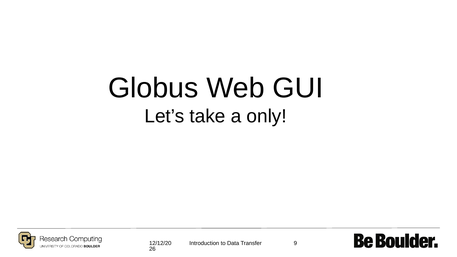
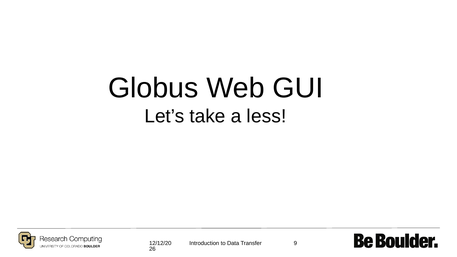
only: only -> less (267, 116)
